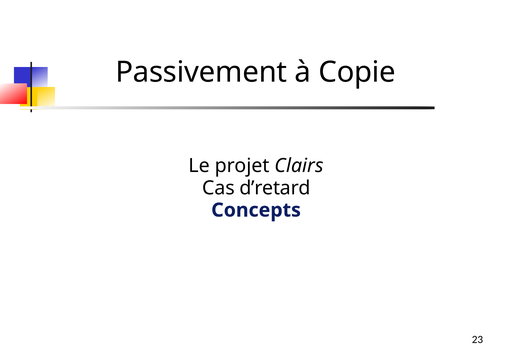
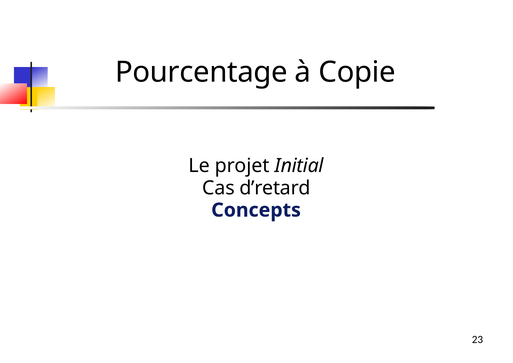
Passivement: Passivement -> Pourcentage (201, 72)
Clairs: Clairs -> Initial (299, 166)
